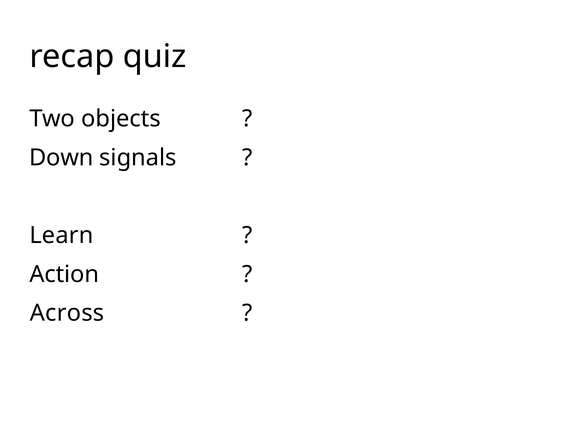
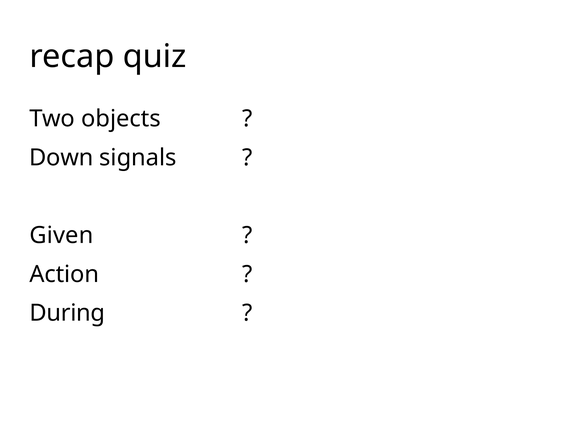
Learn: Learn -> Given (61, 236)
Across: Across -> During (67, 313)
